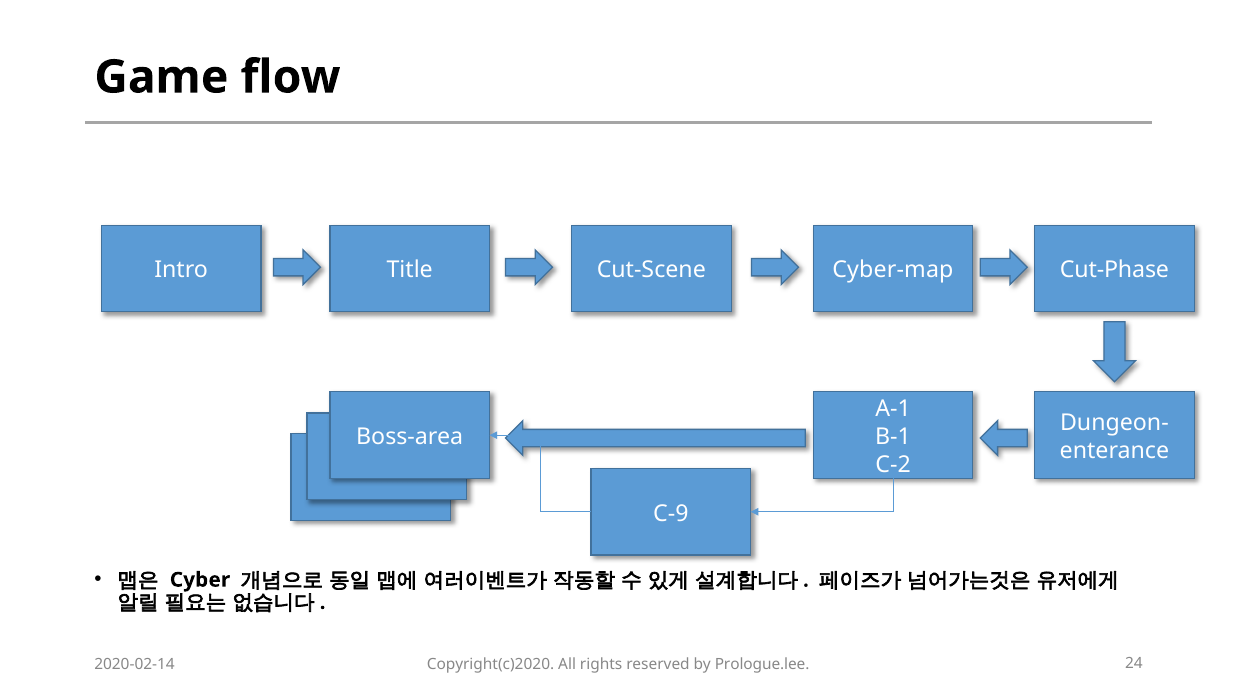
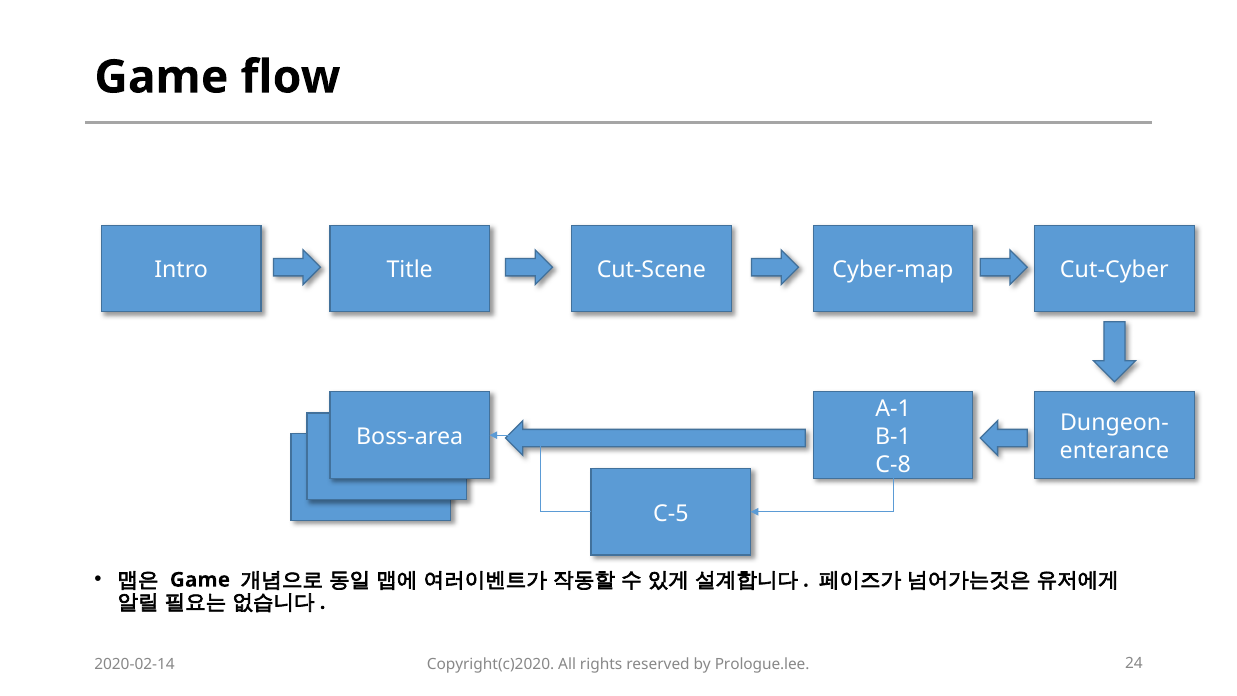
Cut-Phase: Cut-Phase -> Cut-Cyber (1114, 270)
C-2: C-2 -> C-8 (893, 464)
C-9: C-9 -> C-5 (671, 513)
Cyber: Cyber -> Game (200, 580)
